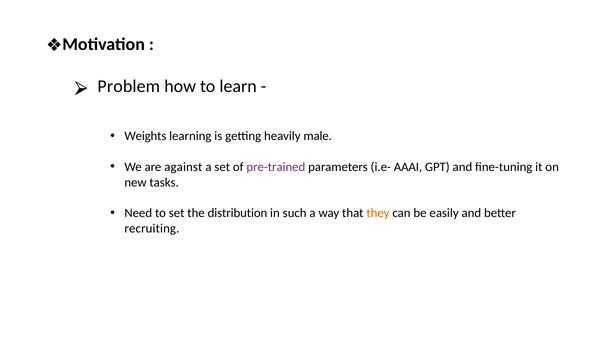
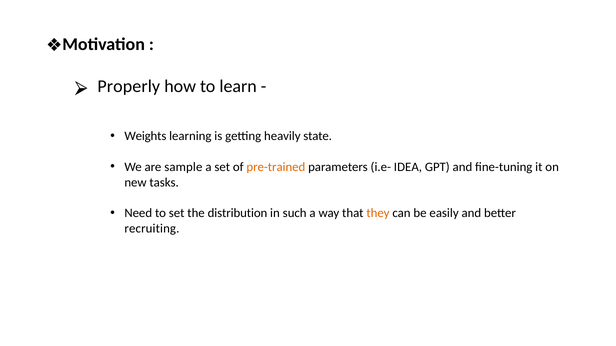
Problem: Problem -> Properly (129, 86)
male: male -> state (318, 136)
against: against -> sample (183, 167)
pre-trained colour: purple -> orange (276, 167)
AAAI: AAAI -> IDEA (408, 167)
